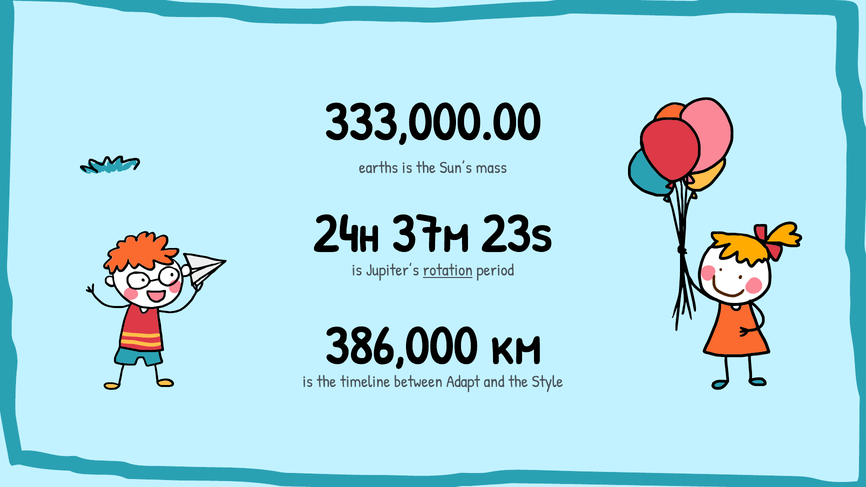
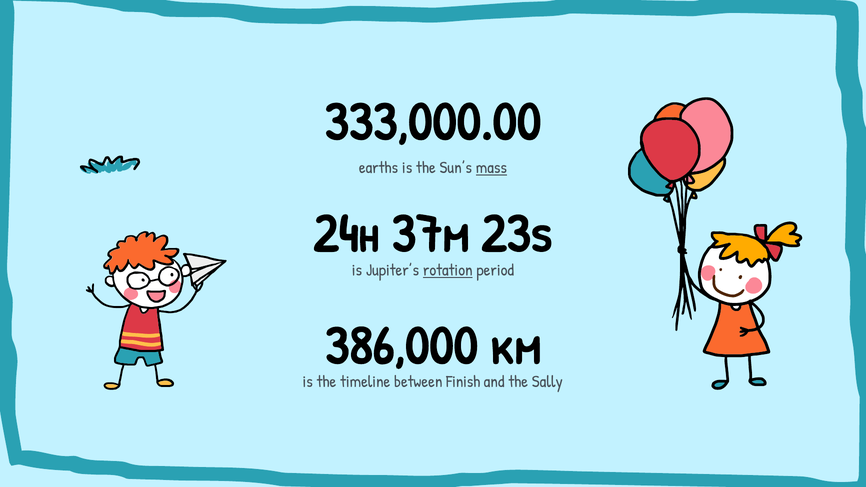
mass underline: none -> present (491, 168)
Adapt: Adapt -> Finish (463, 382)
Style: Style -> Sally (547, 382)
